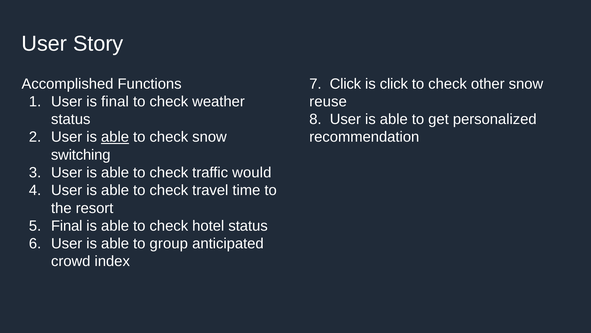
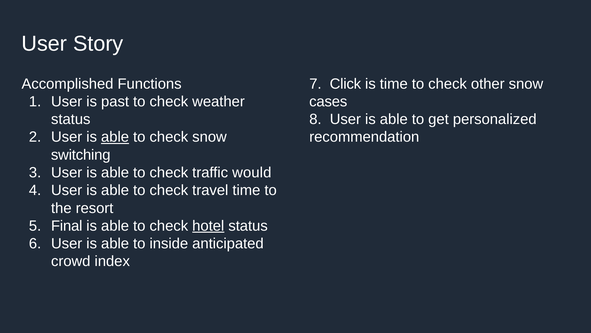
is click: click -> time (394, 84)
is final: final -> past (115, 101)
reuse: reuse -> cases (328, 101)
hotel underline: none -> present (208, 226)
group: group -> inside (169, 243)
